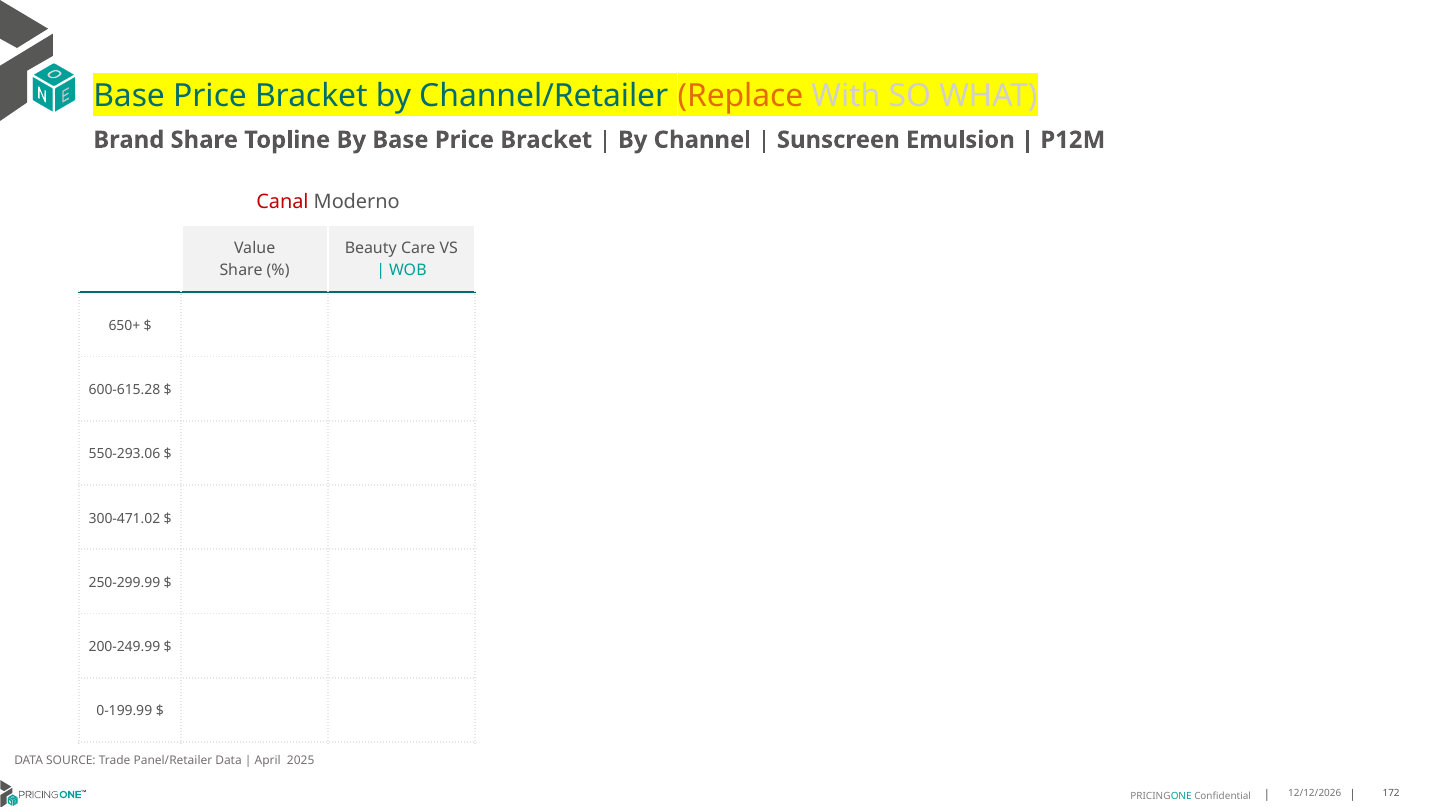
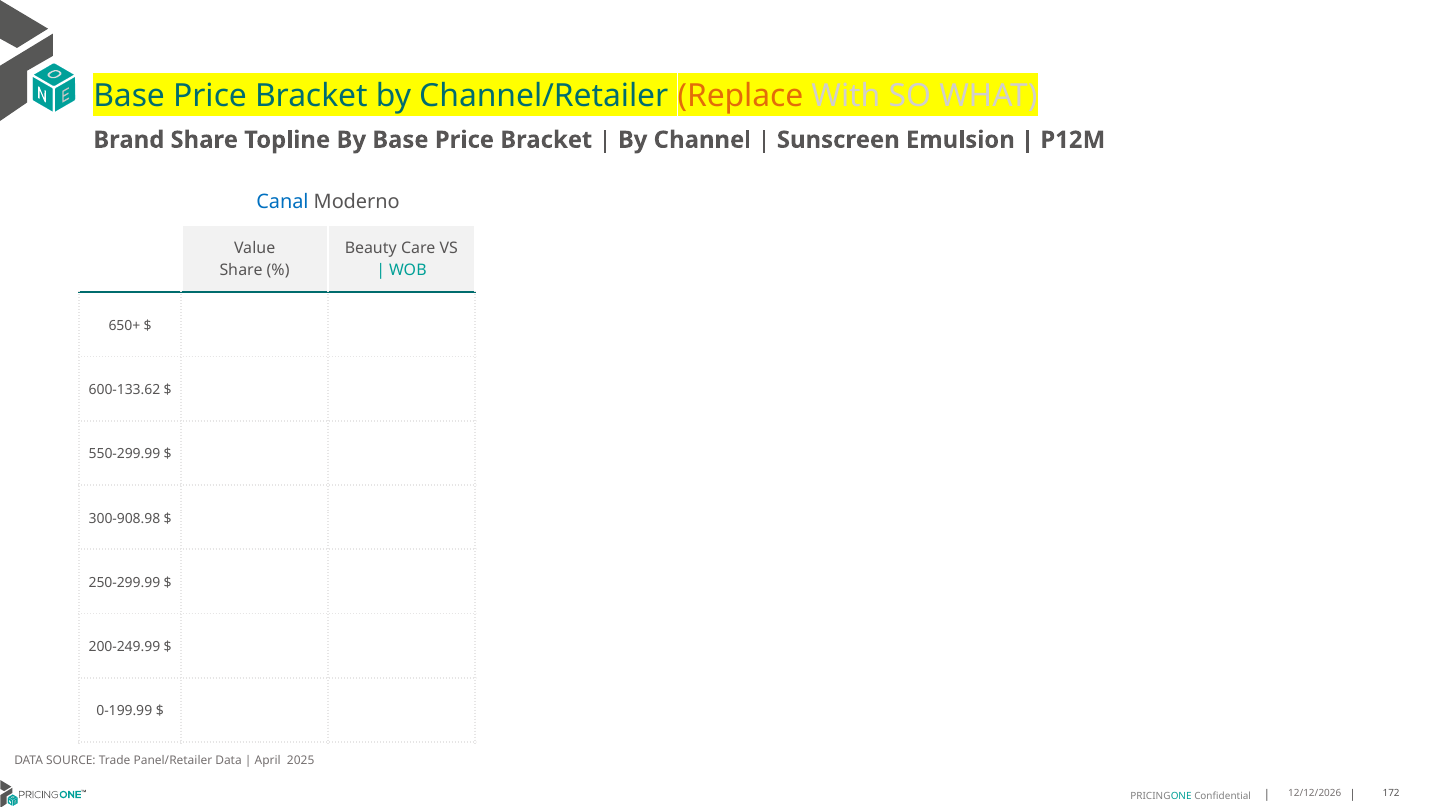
Canal colour: red -> blue (283, 202)
600-615.28: 600-615.28 -> 600-133.62 (124, 390)
550-293.06: 550-293.06 -> 550-299.99 (124, 454)
300-471.02: 300-471.02 -> 300-908.98 (124, 519)
